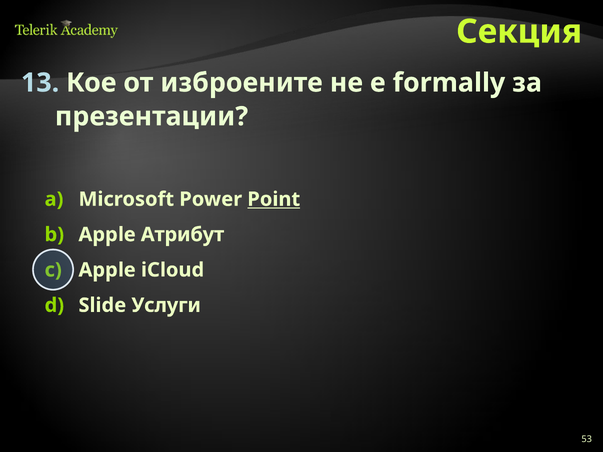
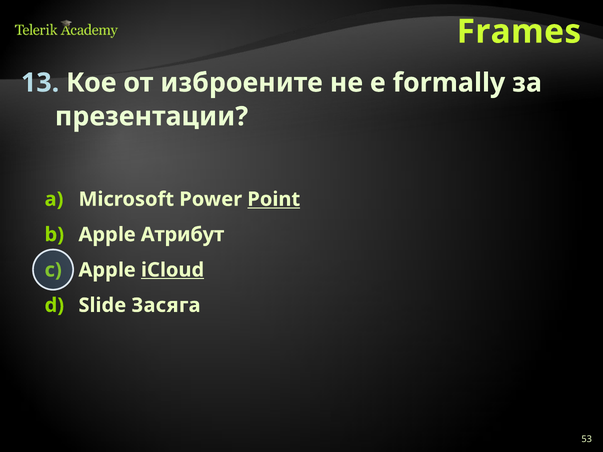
Секция: Секция -> Frames (519, 32)
iCloud underline: none -> present (173, 270)
Услуги: Услуги -> Засяга (166, 305)
